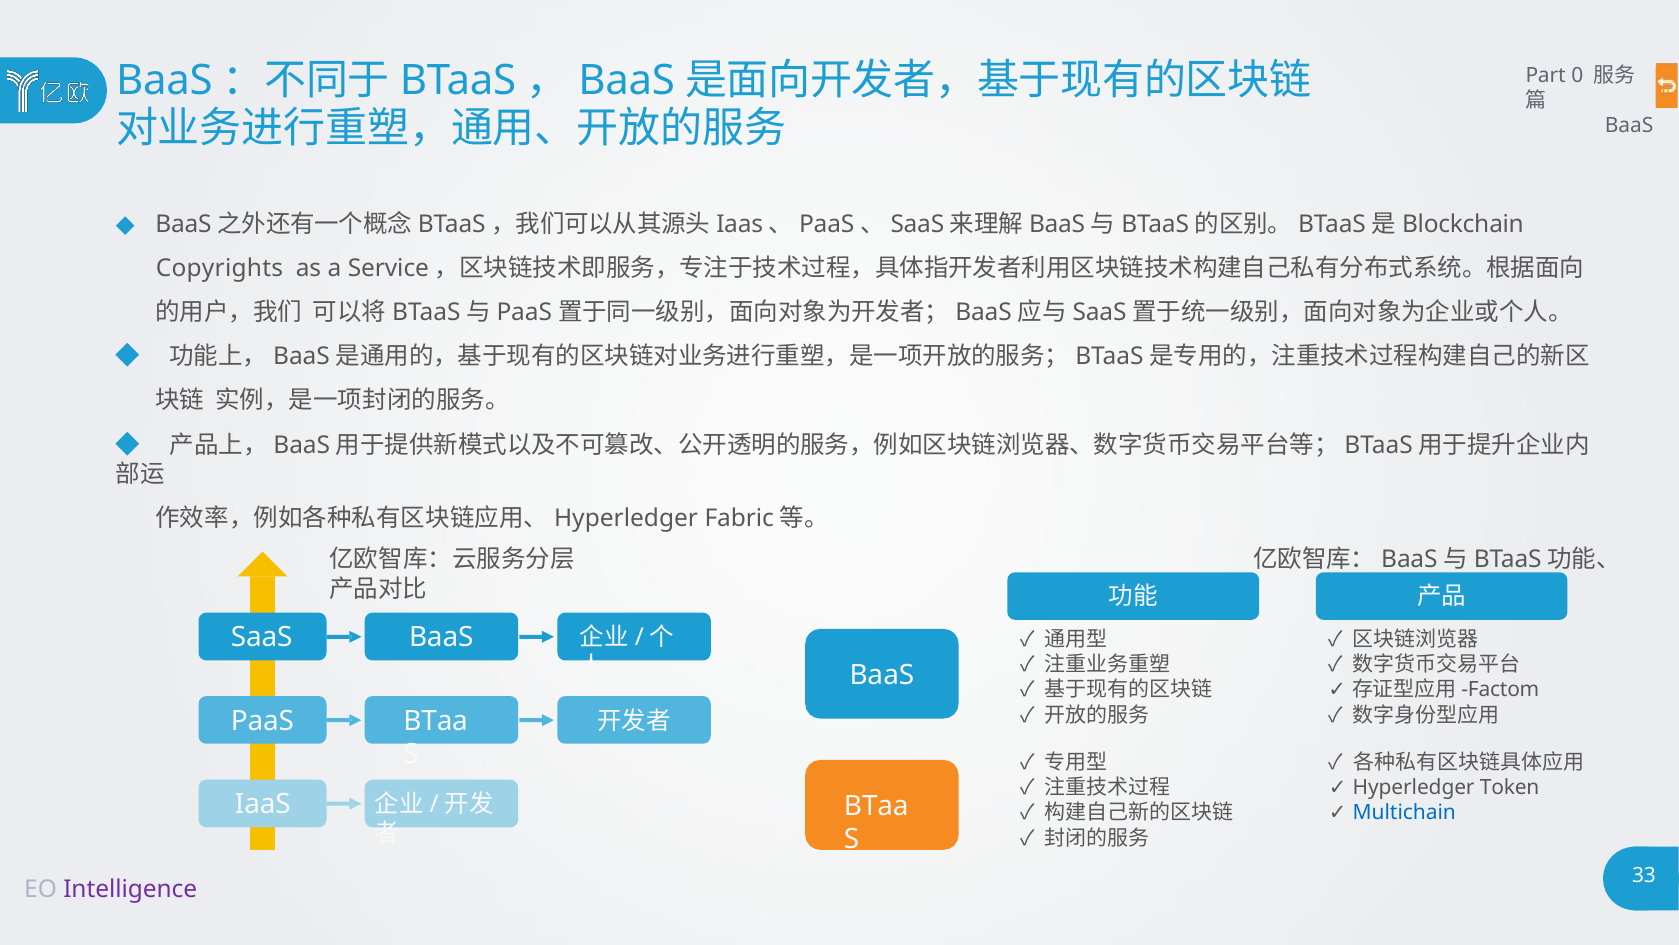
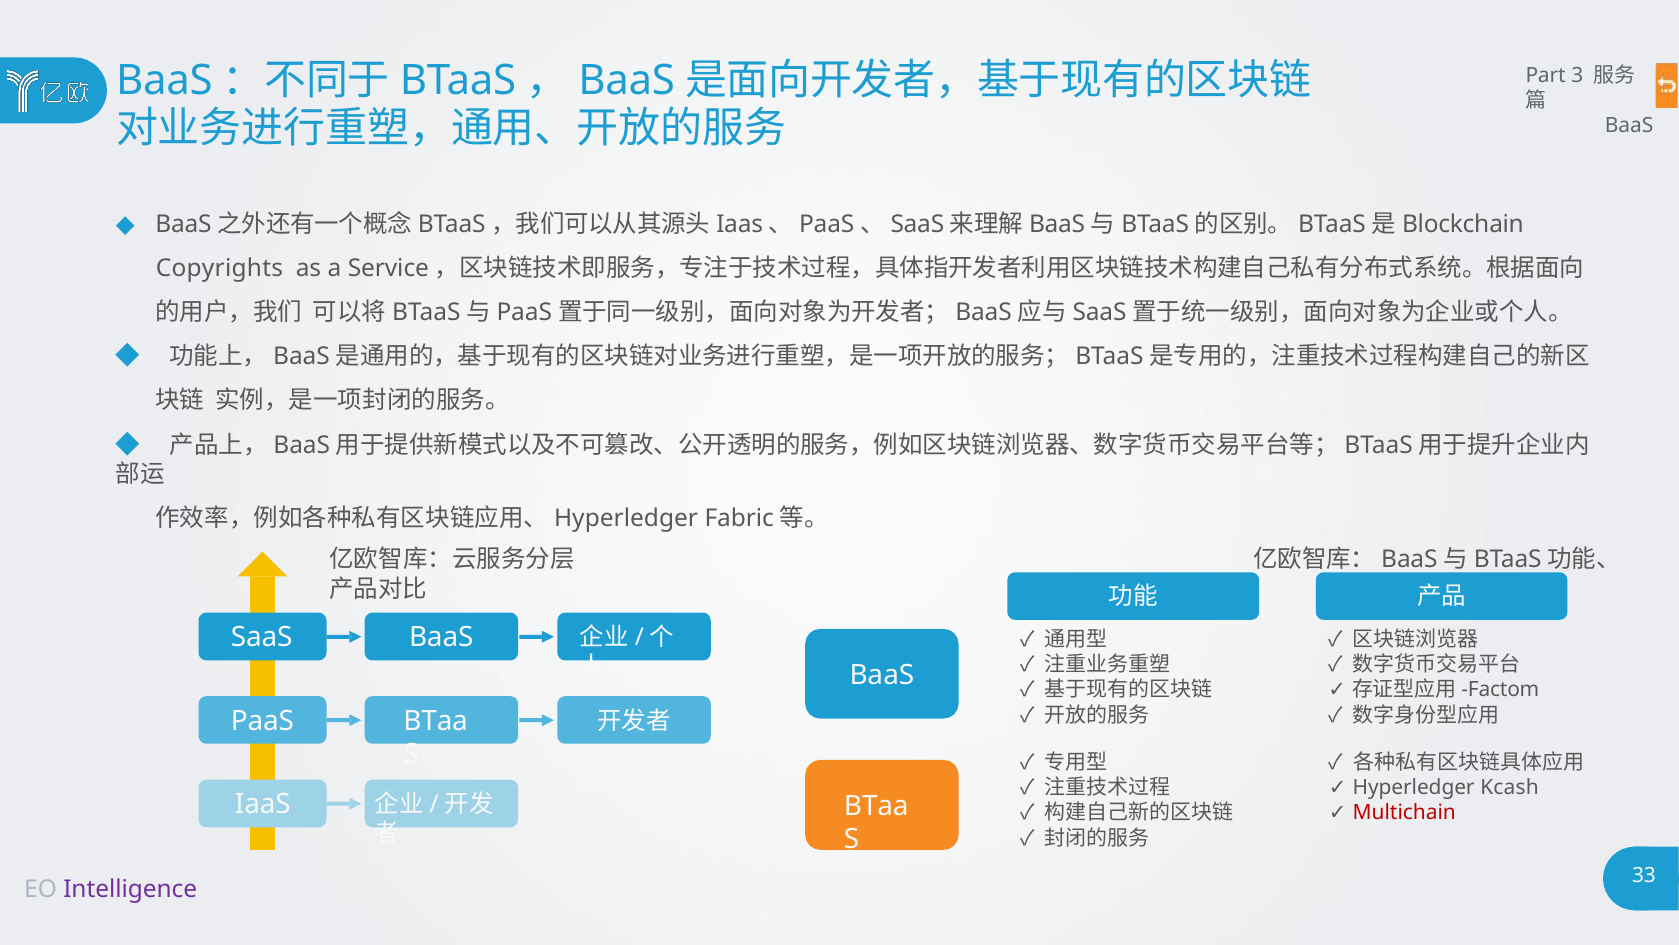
0: 0 -> 3 (1577, 75)
Token: Token -> Kcash (1510, 787)
Multichain colour: blue -> red (1404, 812)
